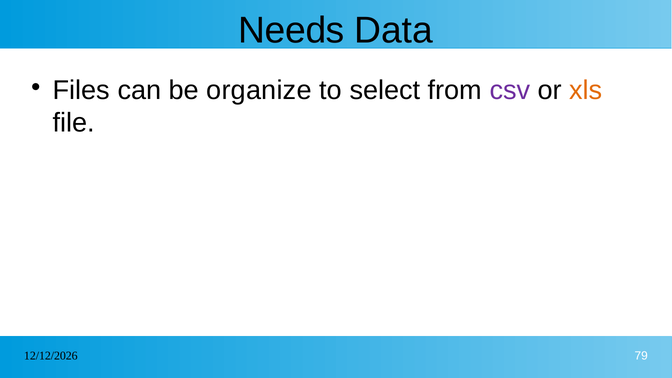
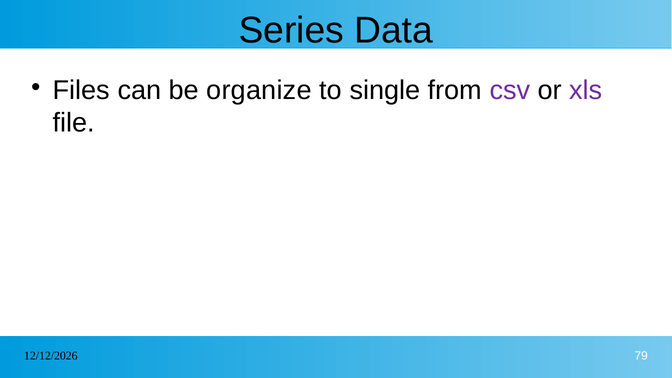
Needs: Needs -> Series (291, 30)
select: select -> single (385, 90)
xls colour: orange -> purple (586, 90)
